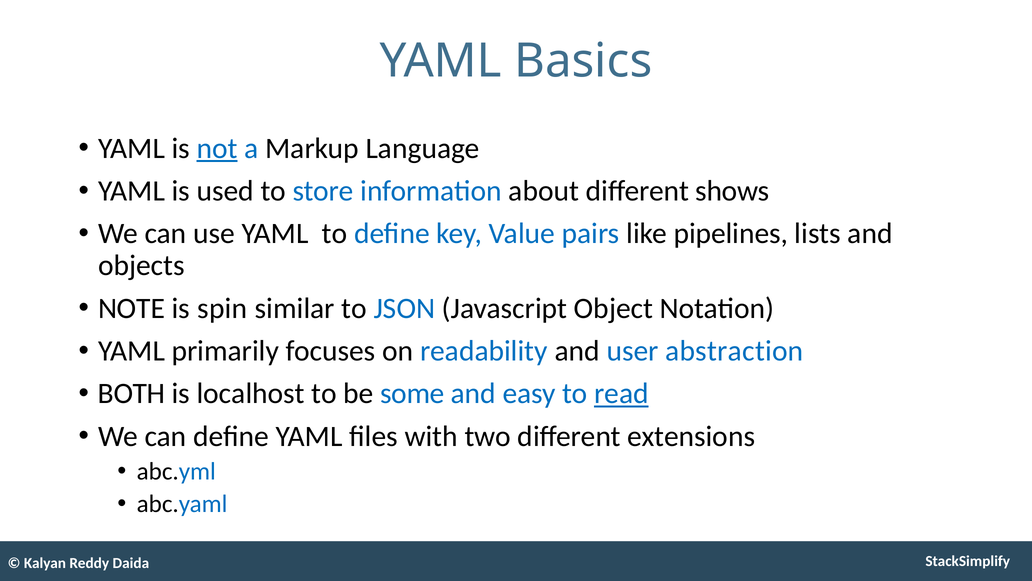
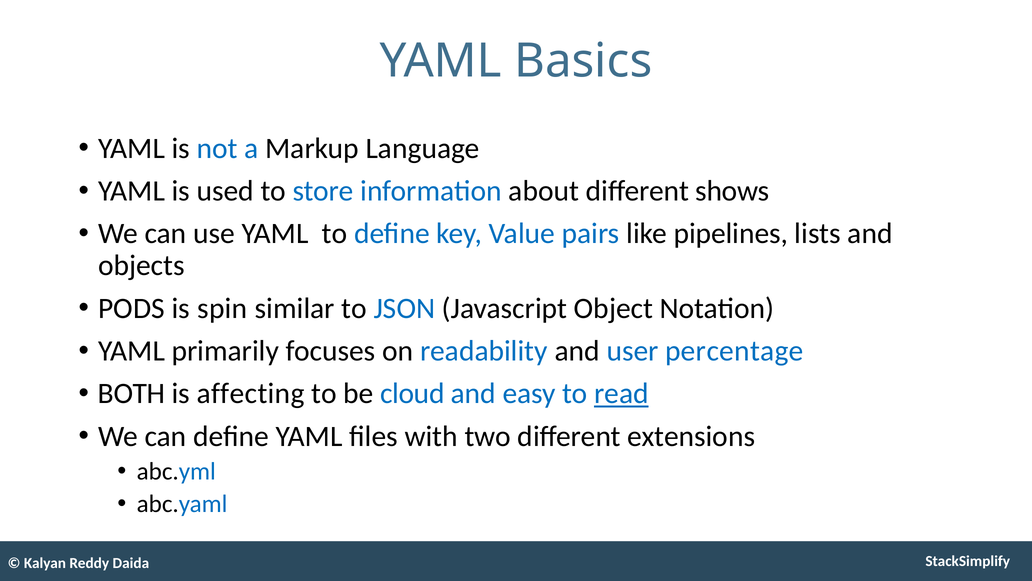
not underline: present -> none (217, 148)
NOTE: NOTE -> PODS (131, 308)
abstraction: abstraction -> percentage (734, 351)
localhost: localhost -> affecting (251, 393)
some: some -> cloud (412, 393)
